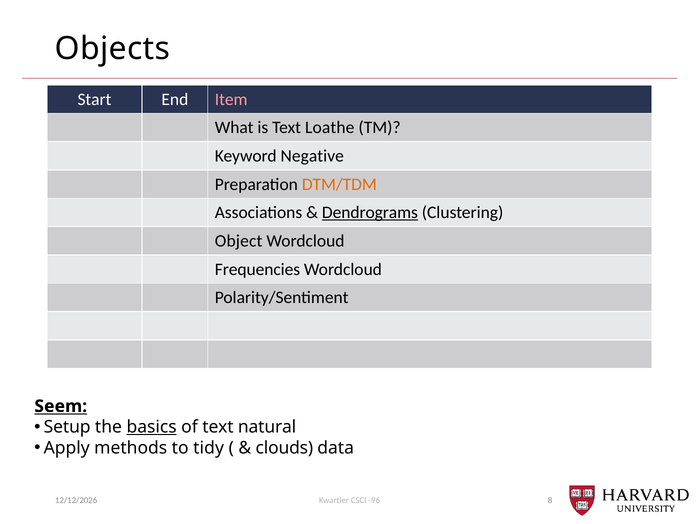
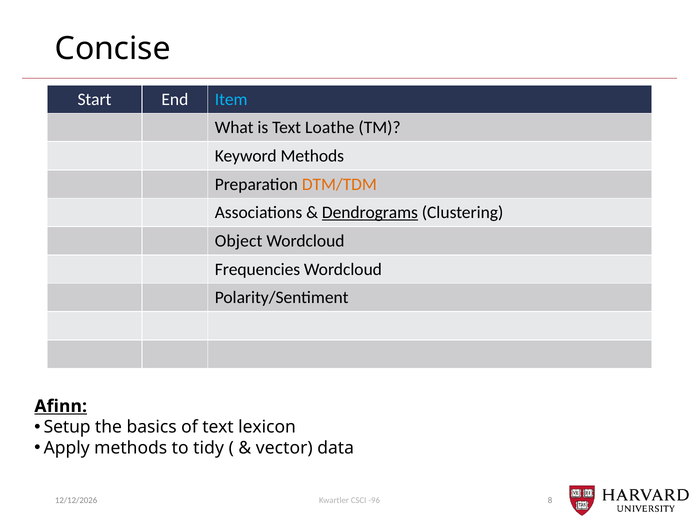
Objects: Objects -> Concise (113, 48)
Item colour: pink -> light blue (231, 99)
Keyword Negative: Negative -> Methods (312, 156)
Seem: Seem -> Afinn (61, 406)
basics underline: present -> none (152, 427)
natural: natural -> lexicon (267, 427)
clouds: clouds -> vector (284, 448)
